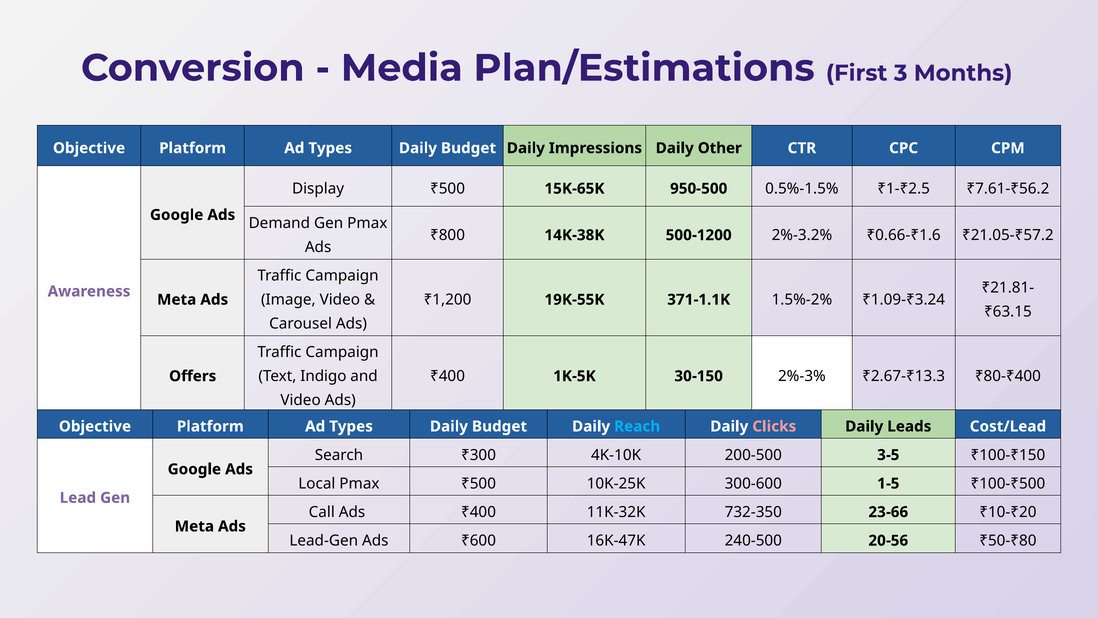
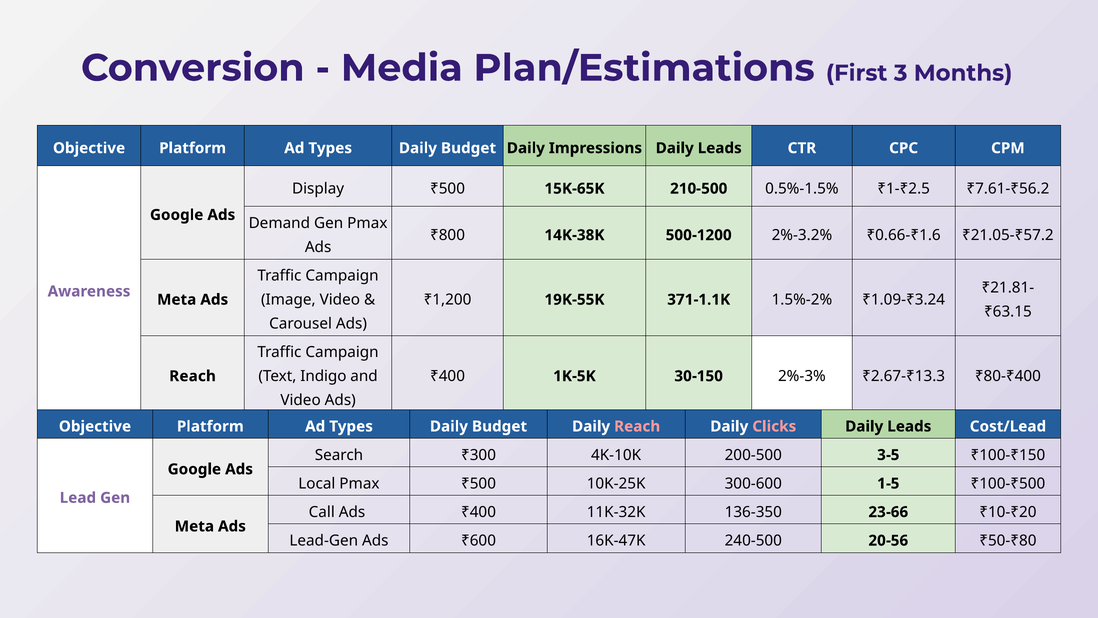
Impressions Daily Other: Other -> Leads (720, 148)
950-500: 950-500 -> 210-500 (699, 189)
Offers: Offers -> Reach (193, 376)
Reach colour: light blue -> pink (637, 426)
732-350: 732-350 -> 136-350 (753, 512)
